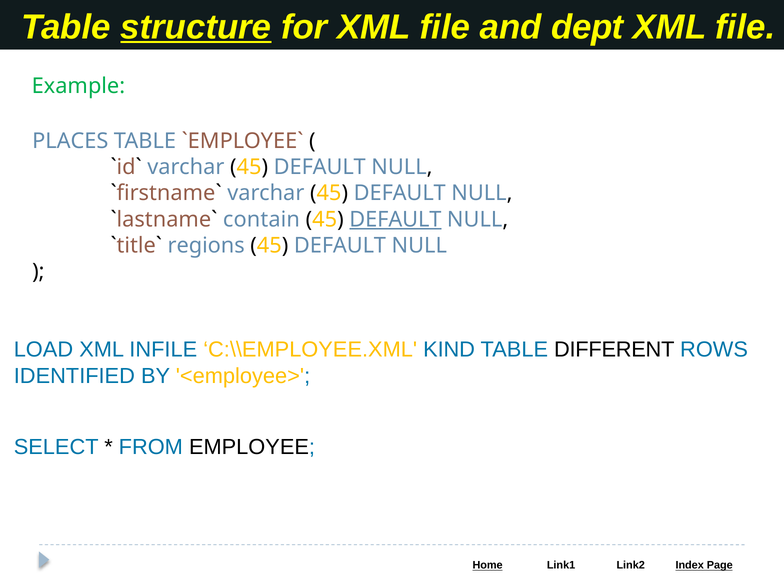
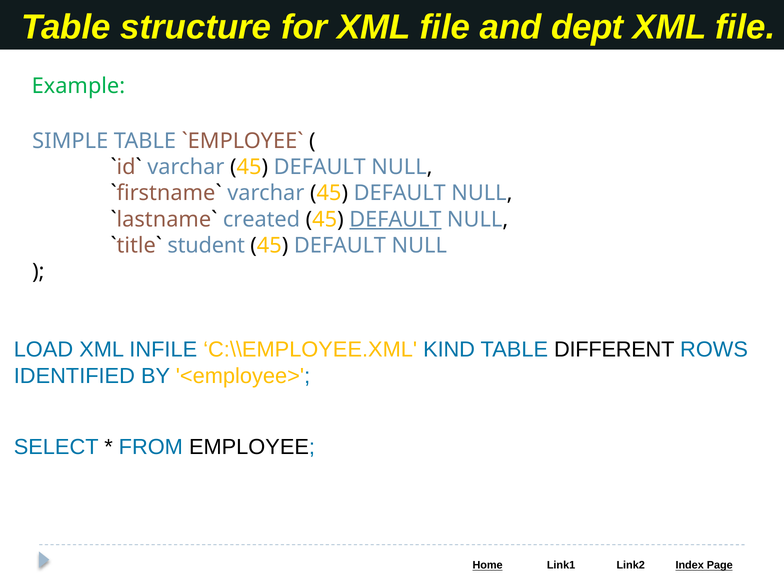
structure underline: present -> none (196, 27)
PLACES: PLACES -> SIMPLE (70, 141)
contain: contain -> created (262, 219)
regions: regions -> student (206, 246)
